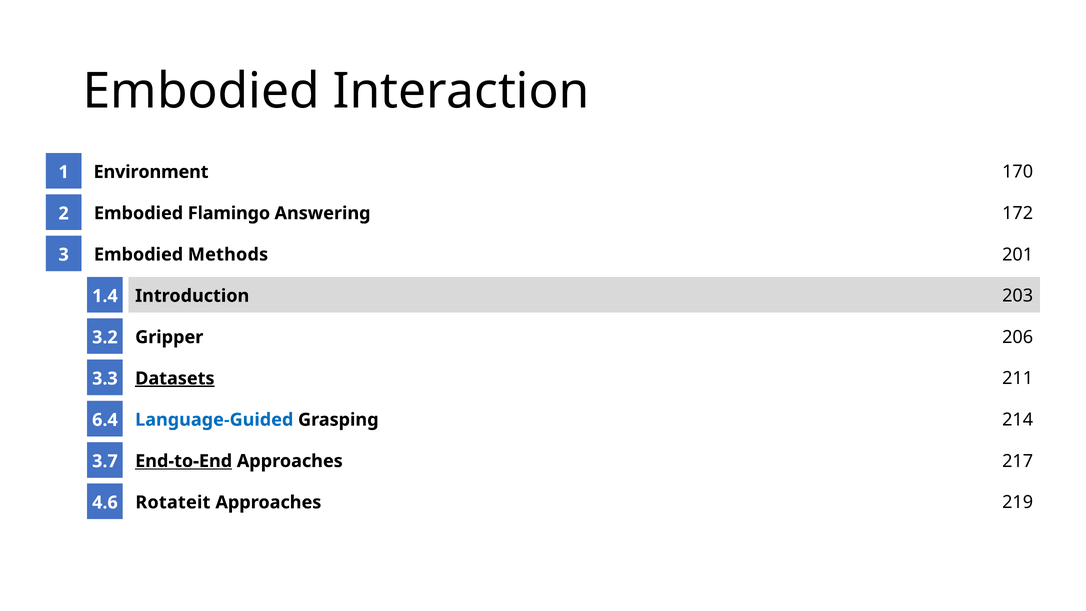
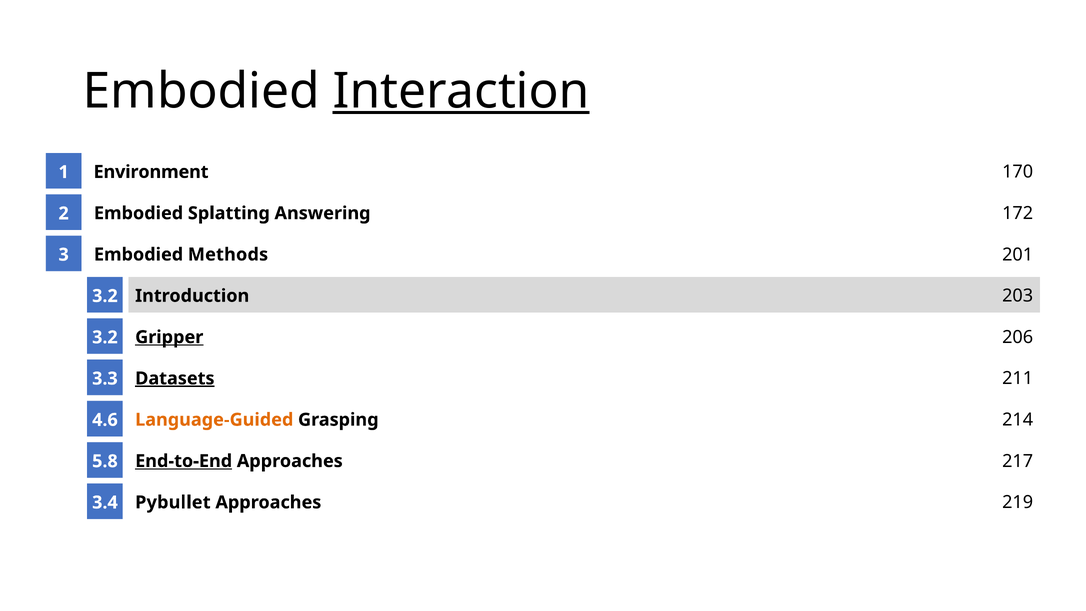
Interaction underline: none -> present (461, 91)
Flamingo: Flamingo -> Splatting (229, 213)
1.4: 1.4 -> 3.2 (105, 296)
Gripper underline: none -> present (169, 337)
Language-Guided colour: blue -> orange (214, 420)
6.4: 6.4 -> 4.6 (105, 420)
3.7: 3.7 -> 5.8 (105, 461)
Rotateit: Rotateit -> Pybullet (173, 502)
4.6: 4.6 -> 3.4 (105, 502)
